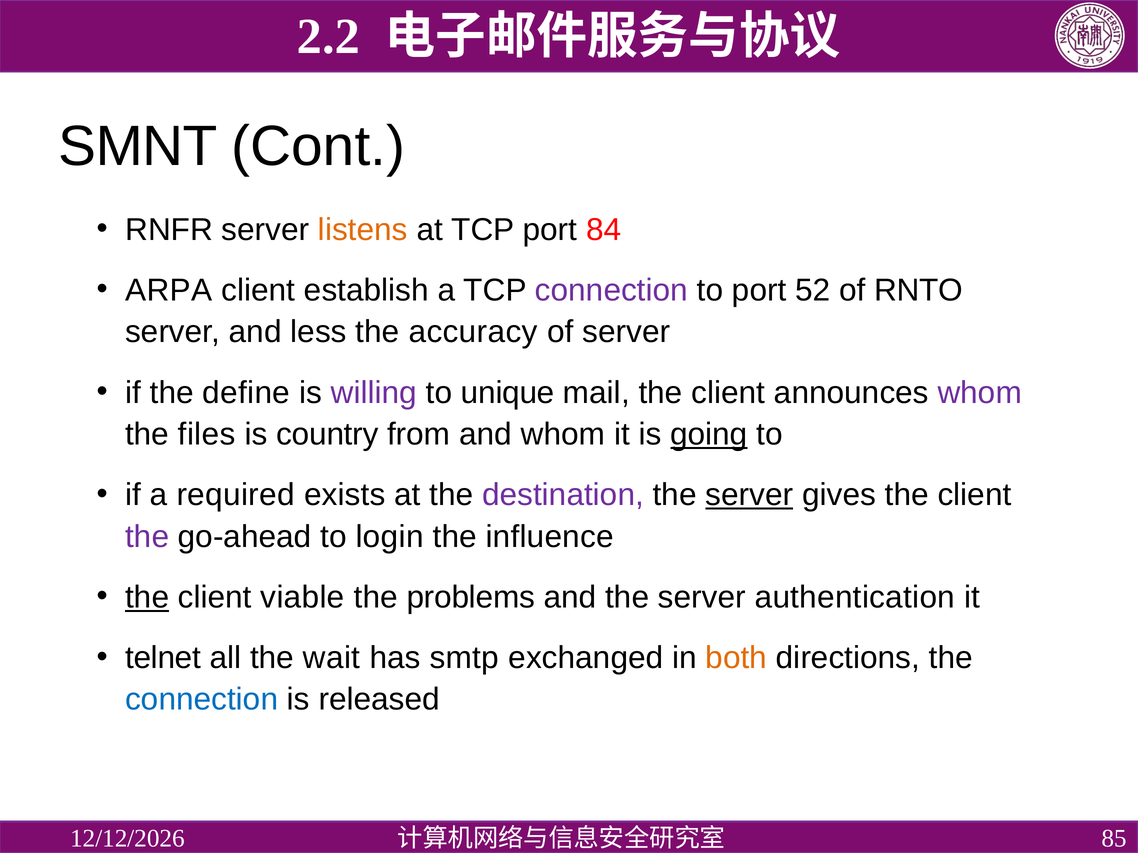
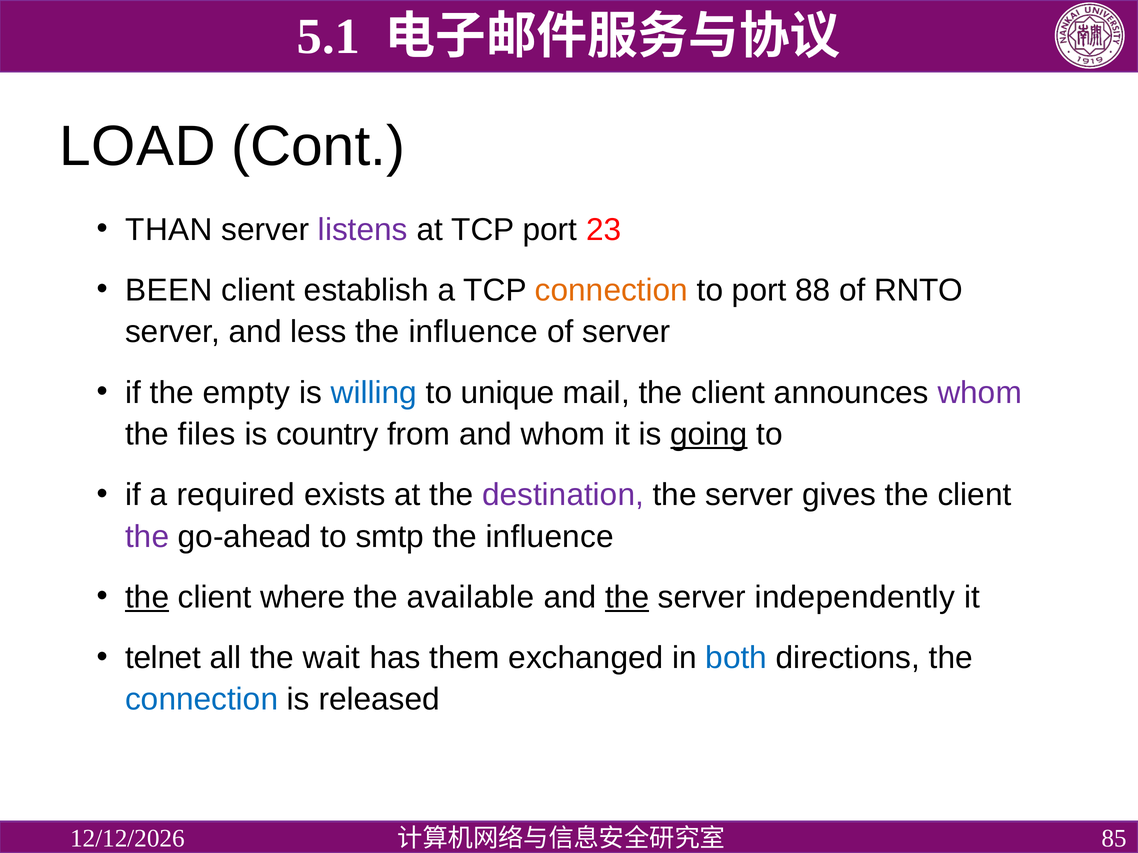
2.2: 2.2 -> 5.1 (328, 37)
SMNT: SMNT -> LOAD (137, 147)
RNFR: RNFR -> THAN (169, 230)
listens colour: orange -> purple (363, 230)
84: 84 -> 23 (604, 230)
ARPA: ARPA -> BEEN (169, 290)
connection colour: purple -> orange (611, 290)
52: 52 -> 88 (813, 290)
accuracy: accuracy -> influence (473, 332)
define: define -> empty (246, 393)
willing colour: purple -> blue (374, 393)
server underline: present -> none (749, 495)
login: login -> smtp (390, 537)
viable: viable -> where (303, 598)
problems: problems -> available (471, 598)
the underline: none -> present (627, 598)
authentication: authentication -> independently (855, 598)
smtp: smtp -> them (464, 658)
both colour: orange -> blue (736, 658)
